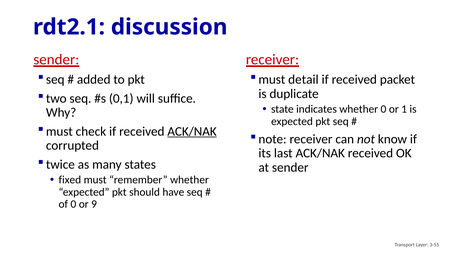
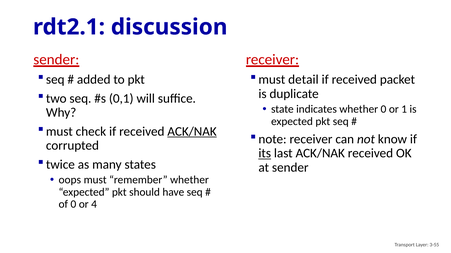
its underline: none -> present (265, 154)
fixed: fixed -> oops (70, 180)
9: 9 -> 4 (94, 205)
